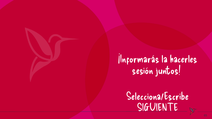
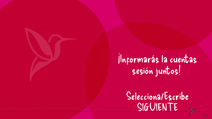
hacerles: hacerles -> cuentas (184, 59)
